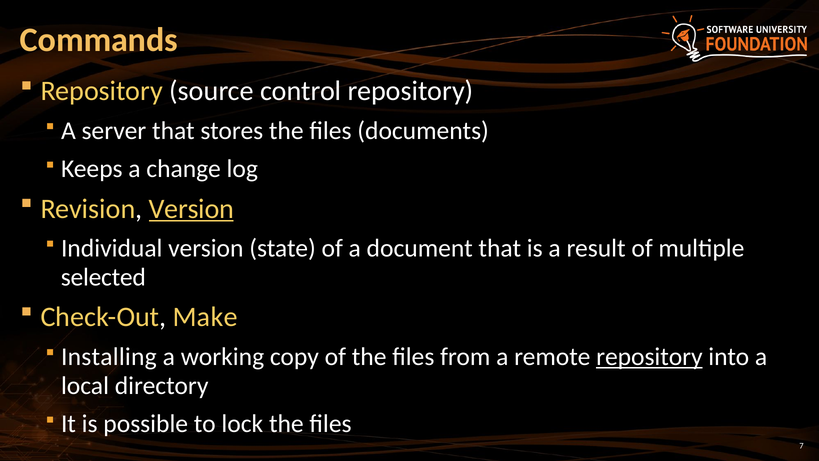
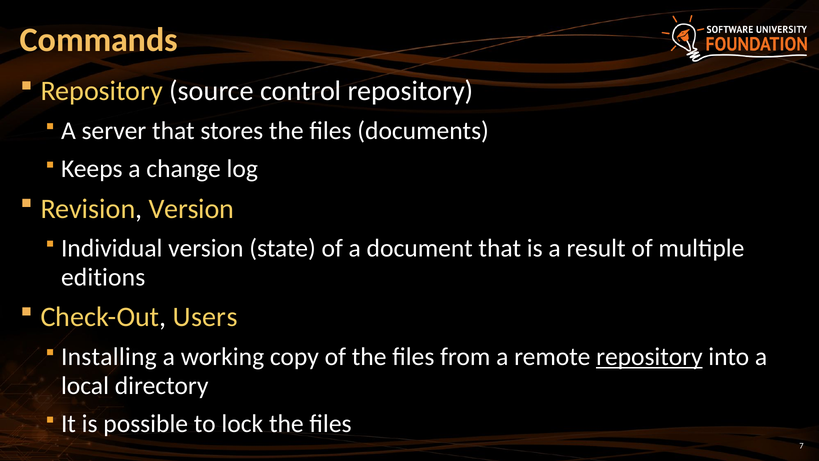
Version underline: present -> none (191, 209)
selected: selected -> editions (103, 277)
Make: Make -> Users (205, 317)
